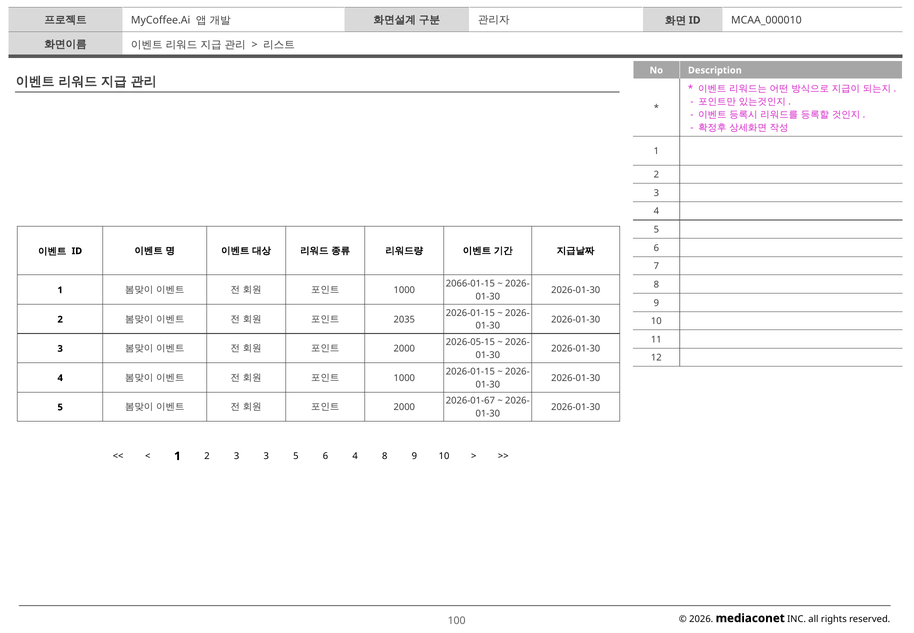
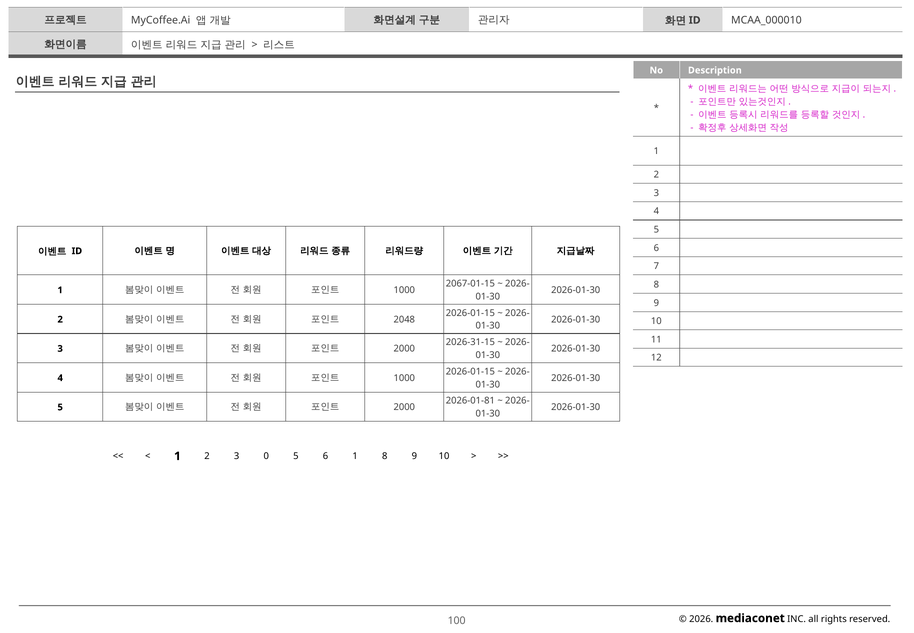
2066-01-15: 2066-01-15 -> 2067-01-15 (470, 284)
2035: 2035 -> 2048 (404, 319)
2026-05-15: 2026-05-15 -> 2026-31-15 (470, 342)
2026-01-67: 2026-01-67 -> 2026-01-81 (470, 401)
3 3: 3 -> 0 (266, 456)
6 4: 4 -> 1 (355, 456)
